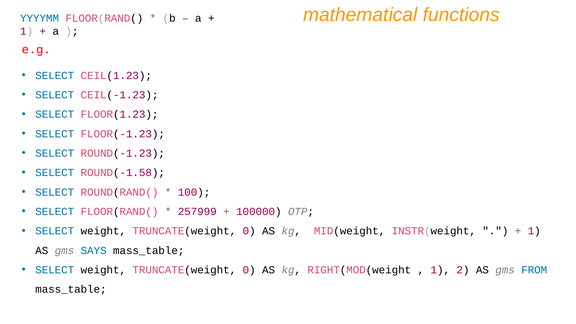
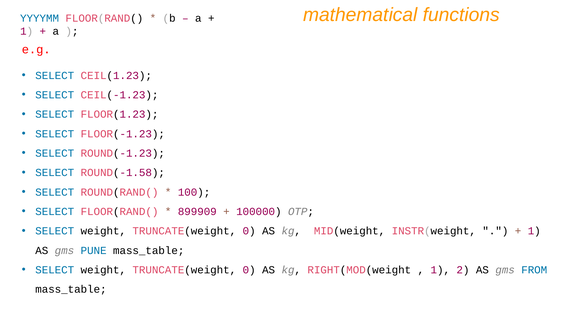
257999: 257999 -> 899909 (197, 212)
SAYS: SAYS -> PUNE (94, 250)
